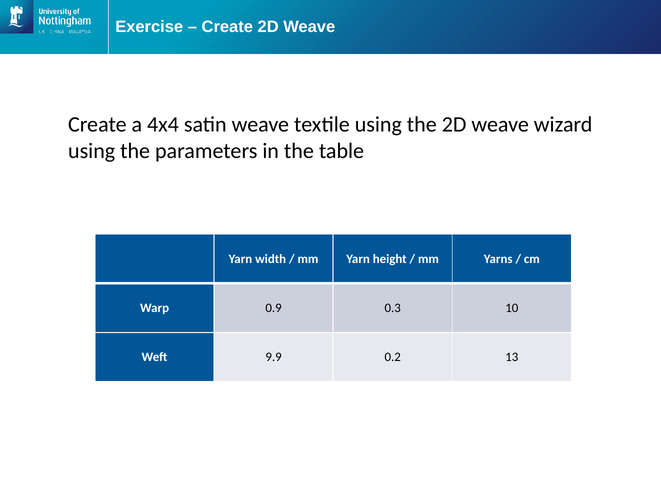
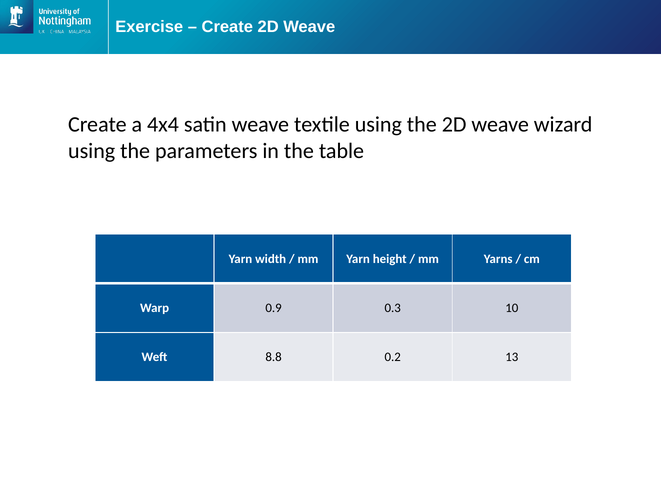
9.9: 9.9 -> 8.8 (274, 358)
